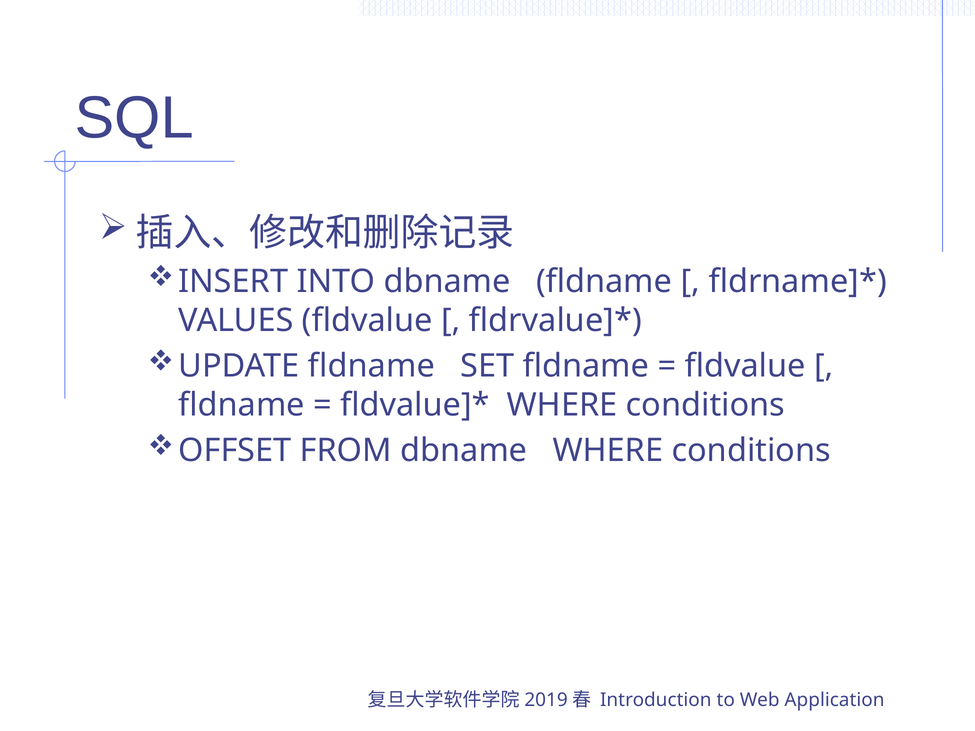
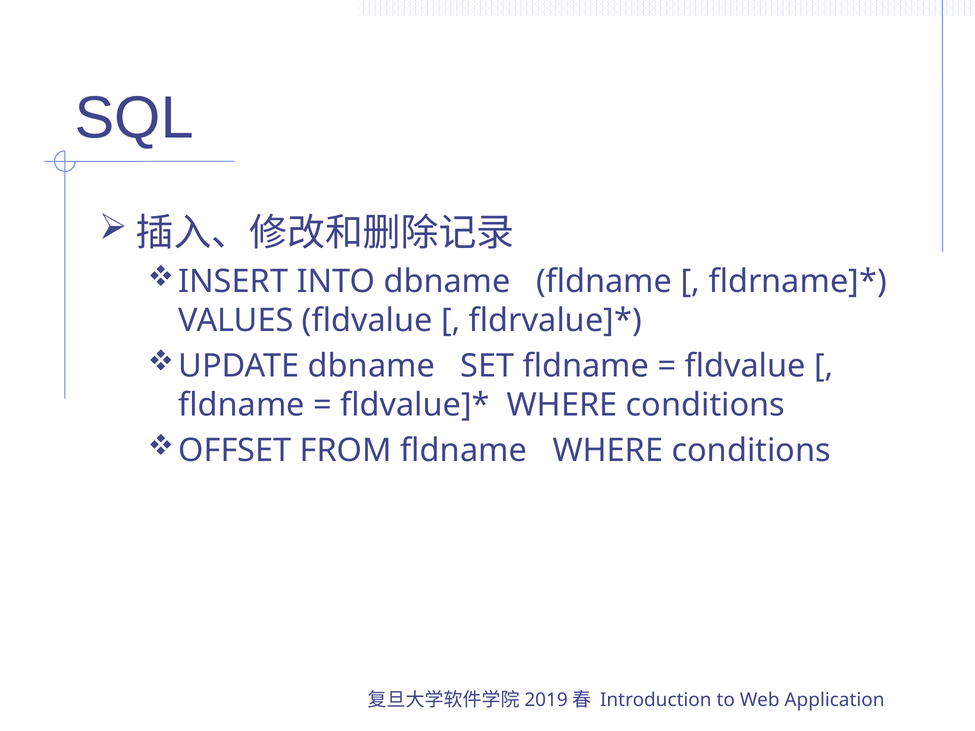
UPDATE fldname: fldname -> dbname (371, 366)
FROM dbname: dbname -> fldname (464, 451)
